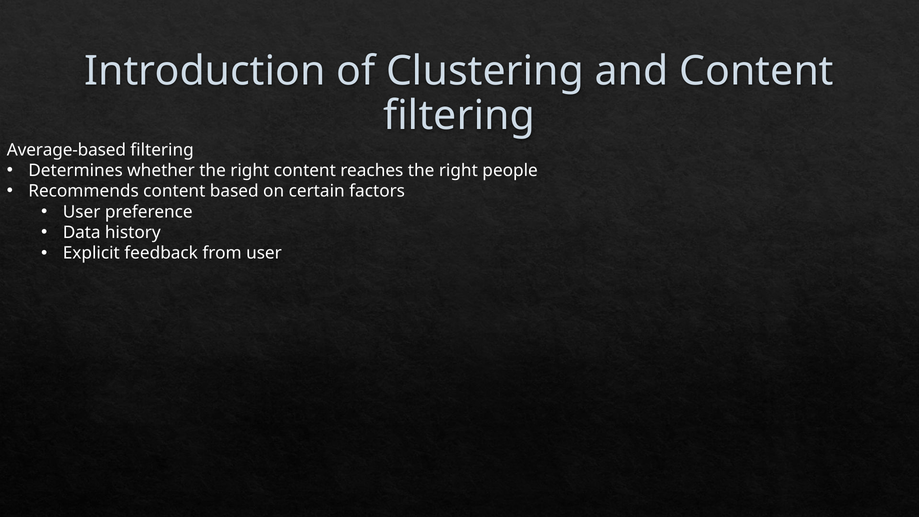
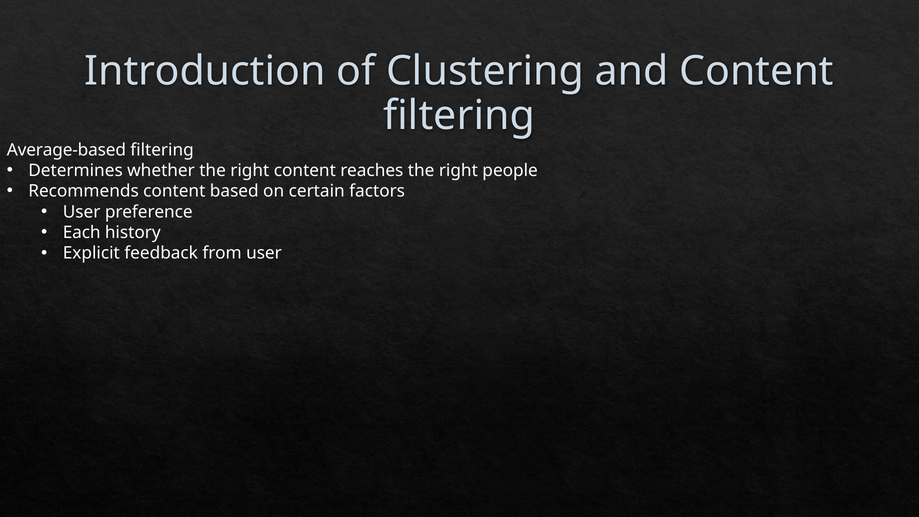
Data: Data -> Each (82, 233)
